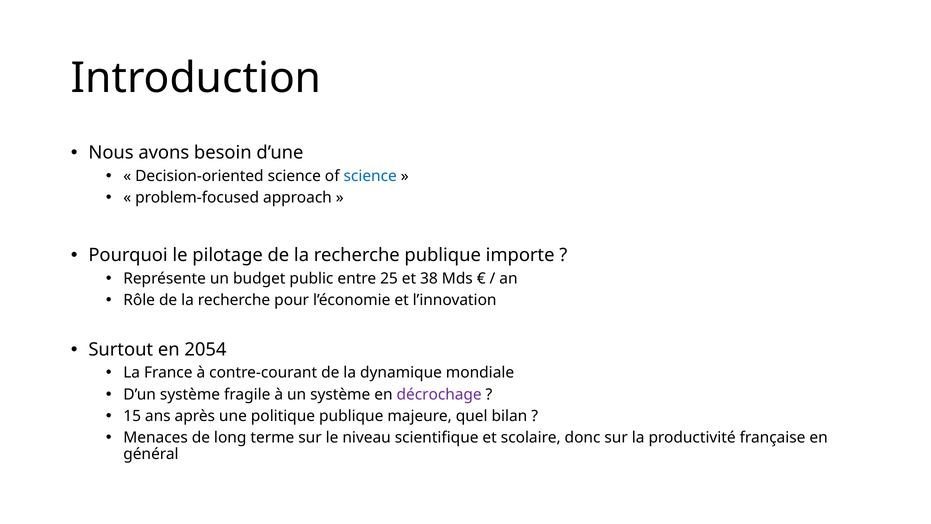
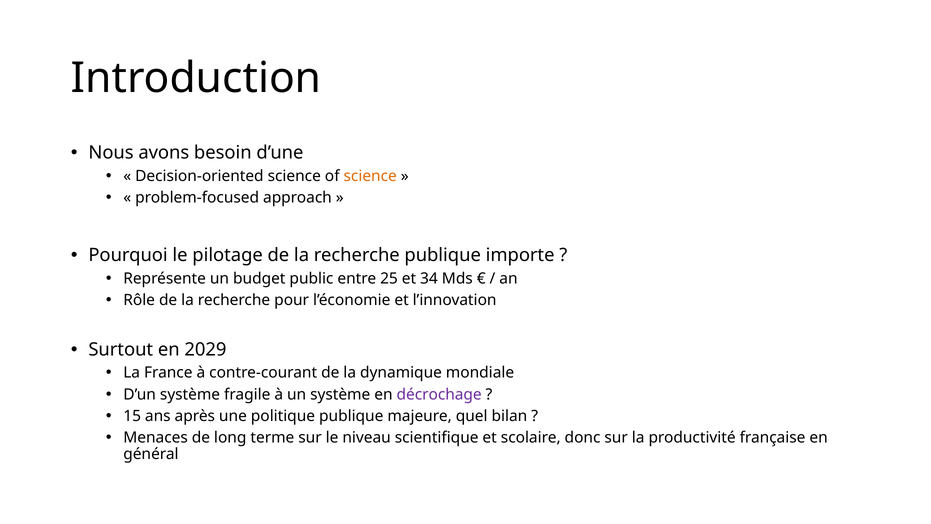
science colour: blue -> orange (370, 176)
38: 38 -> 34 (429, 278)
2054: 2054 -> 2029 (205, 349)
